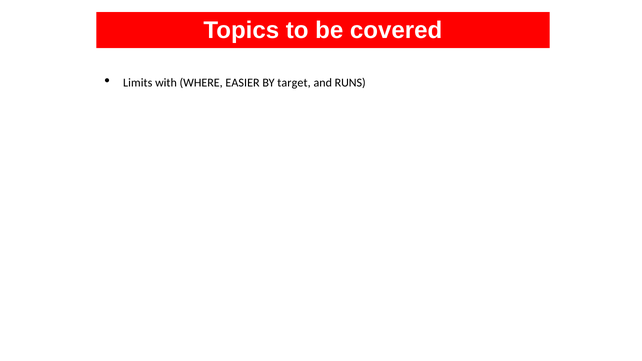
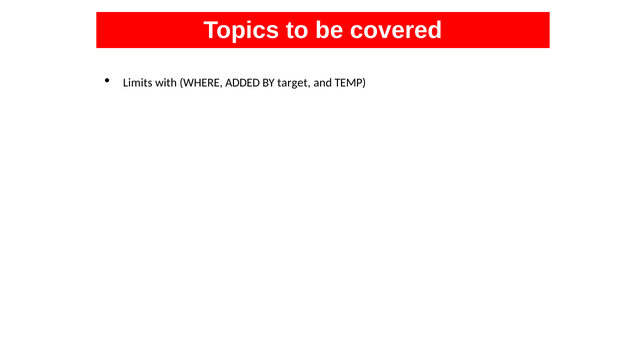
EASIER: EASIER -> ADDED (243, 83)
RUNS: RUNS -> TEMP (350, 83)
